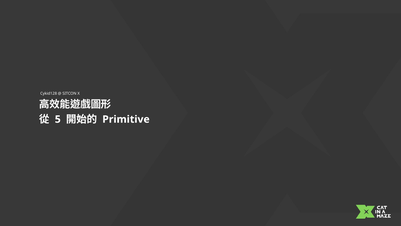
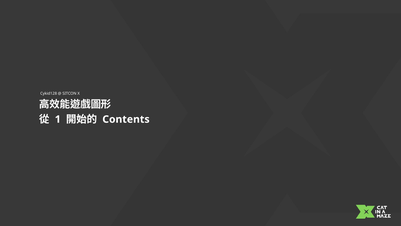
5: 5 -> 1 (58, 119)
Primitive: Primitive -> Contents (126, 119)
